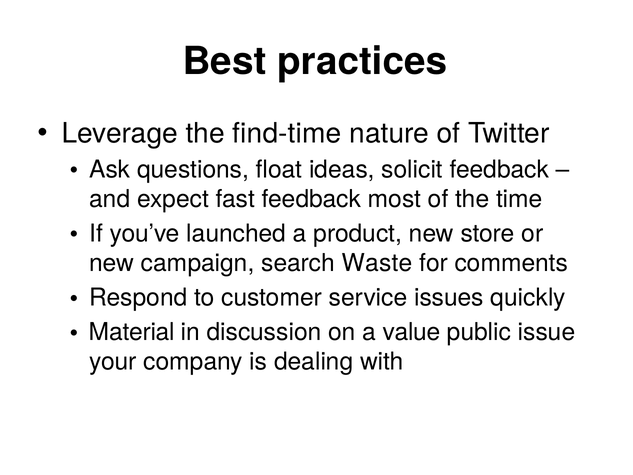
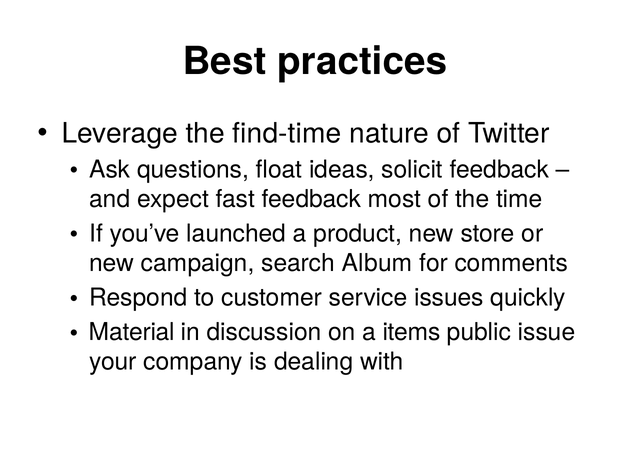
Waste: Waste -> Album (377, 263)
value: value -> items (412, 332)
